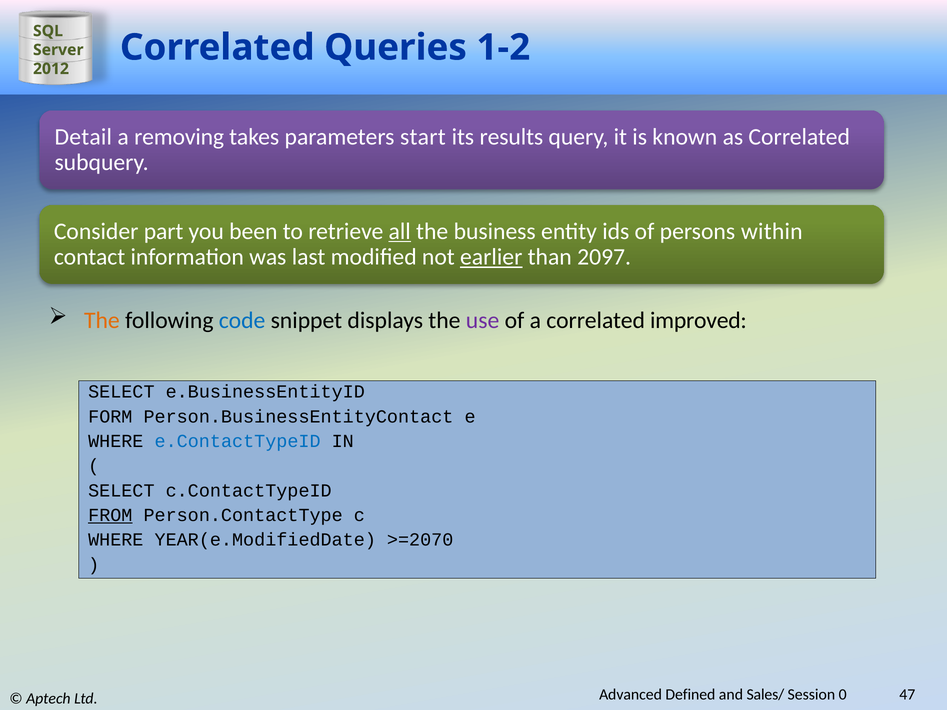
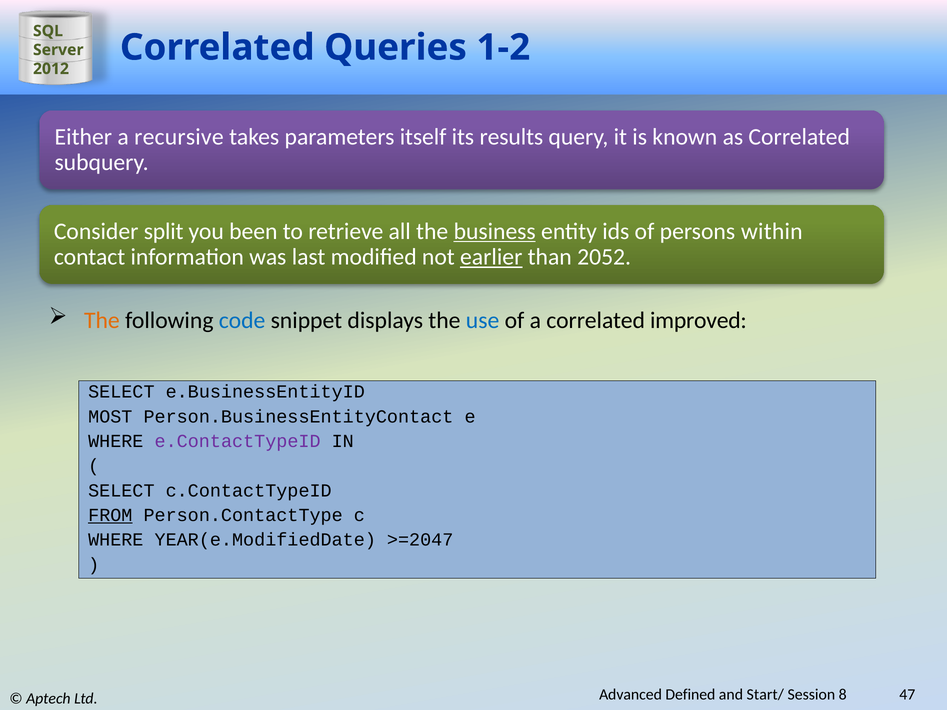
Detail: Detail -> Either (83, 137)
removing: removing -> recursive (179, 137)
start: start -> itself (423, 137)
part: part -> split (164, 231)
all underline: present -> none (400, 231)
business underline: none -> present (495, 231)
2097: 2097 -> 2052 (604, 257)
use colour: purple -> blue (483, 320)
FORM: FORM -> MOST (110, 417)
e.ContactTypeID colour: blue -> purple (238, 441)
>=2070: >=2070 -> >=2047 (420, 540)
Sales/: Sales/ -> Start/ (765, 695)
0: 0 -> 8 (843, 695)
